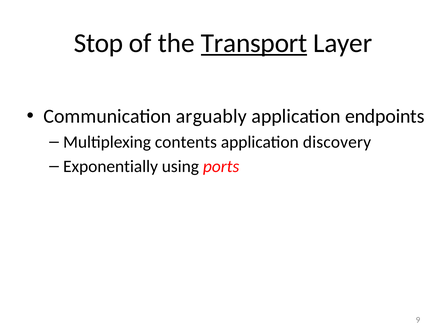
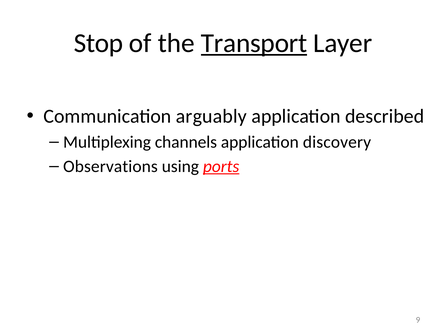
endpoints: endpoints -> described (385, 117)
contents: contents -> channels (186, 142)
Exponentially: Exponentially -> Observations (110, 167)
ports underline: none -> present (221, 167)
